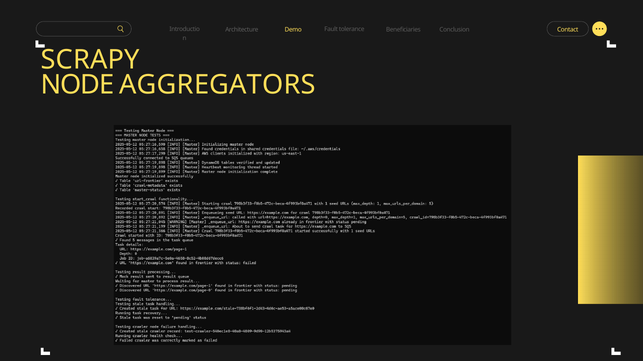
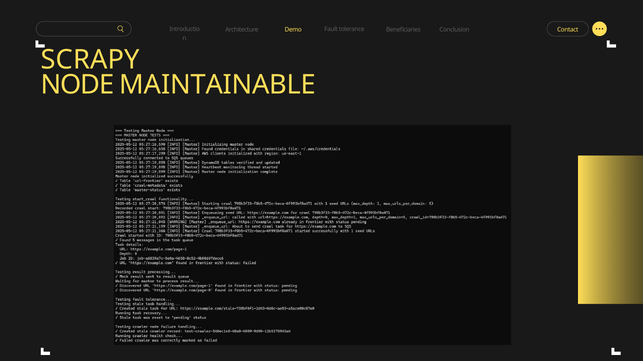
AGGREGATORS: AGGREGATORS -> MAINTAINABLE (218, 85)
